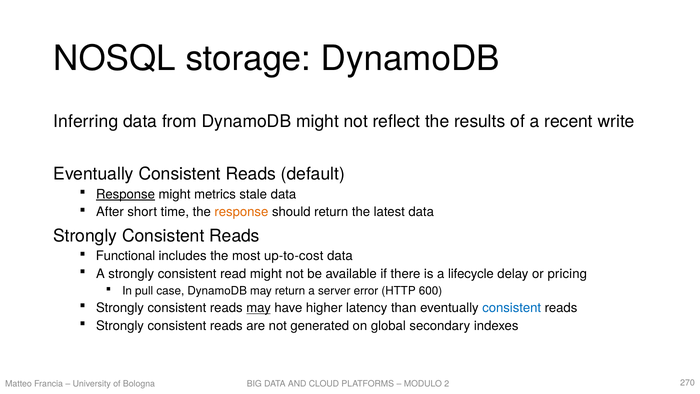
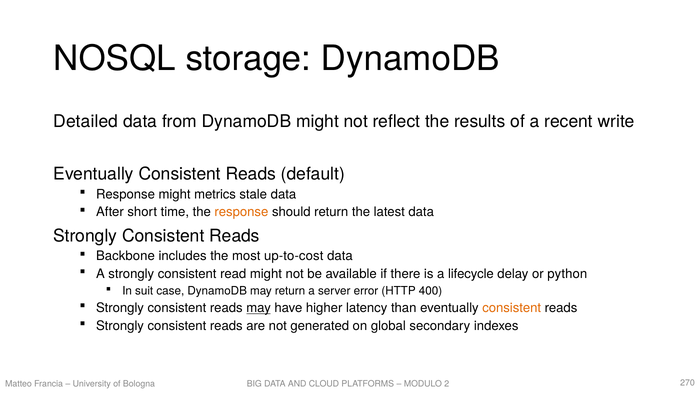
Inferring: Inferring -> Detailed (86, 122)
Response underline: present -> none (125, 194)
Functional: Functional -> Backbone (125, 256)
pricing: pricing -> python (567, 274)
pull: pull -> suit (144, 291)
600: 600 -> 400 (431, 291)
consistent colour: blue -> orange (512, 308)
